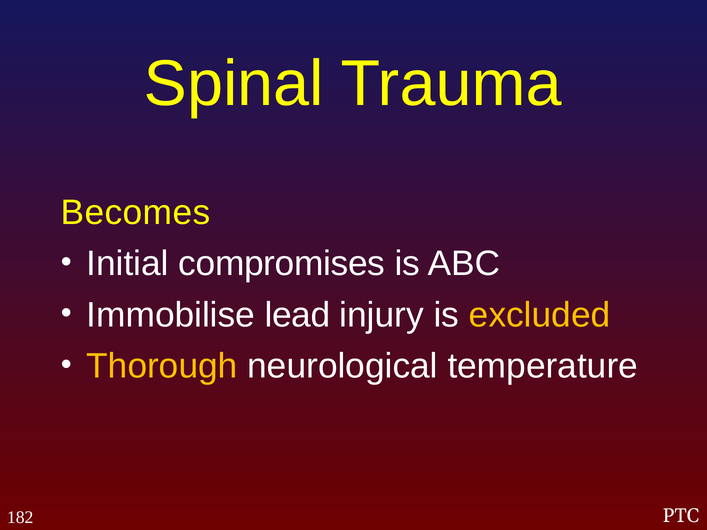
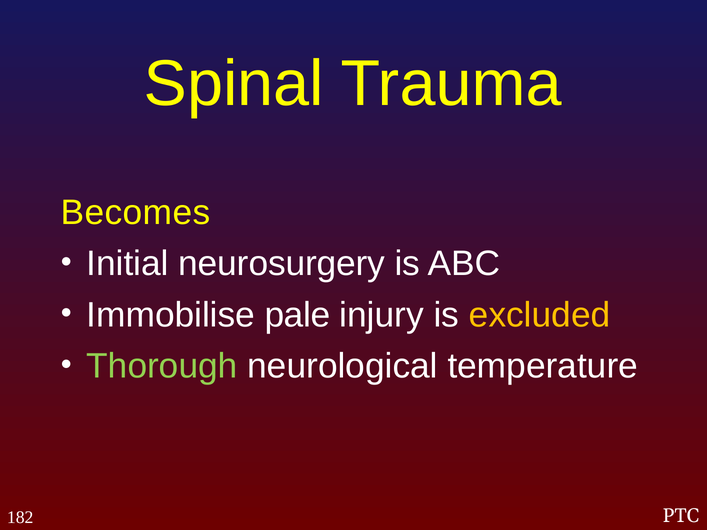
compromises: compromises -> neurosurgery (282, 264)
lead: lead -> pale (297, 315)
Thorough colour: yellow -> light green (162, 366)
